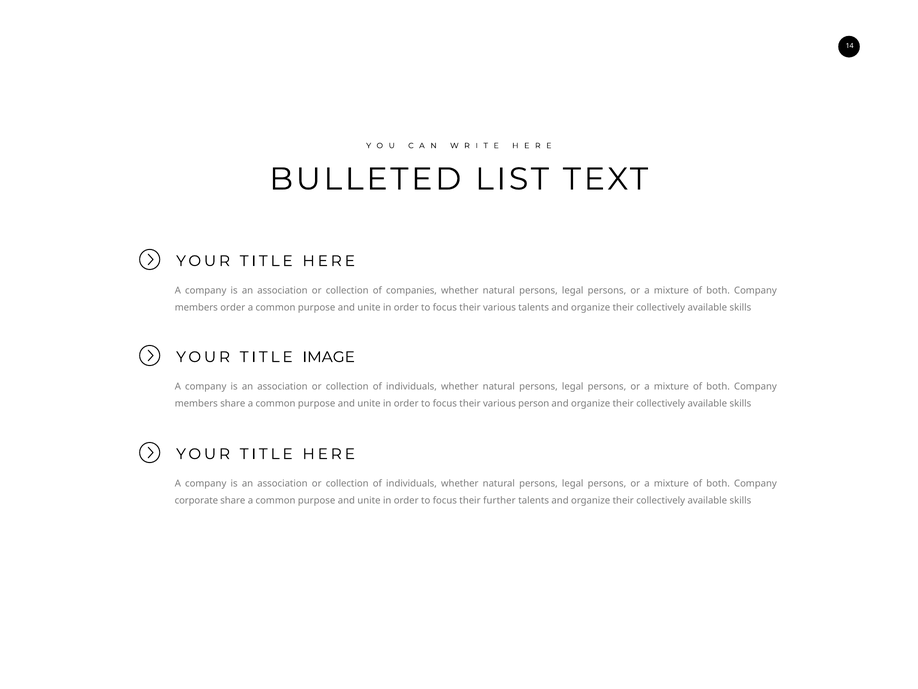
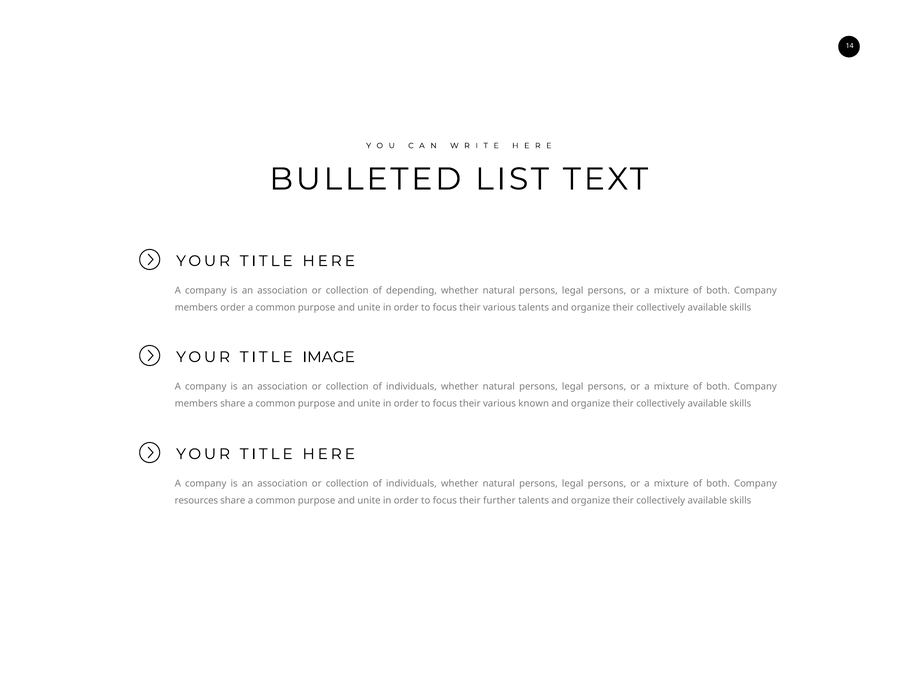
companies: companies -> depending (411, 290)
person: person -> known (534, 403)
corporate: corporate -> resources (196, 500)
